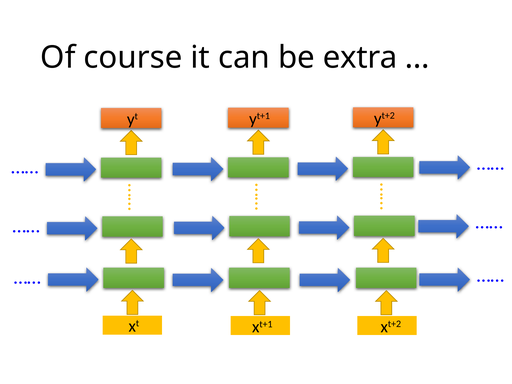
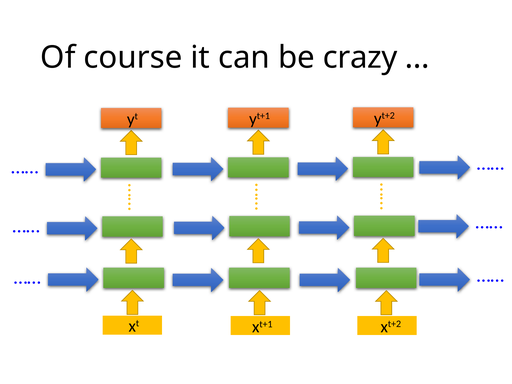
extra: extra -> crazy (360, 57)
